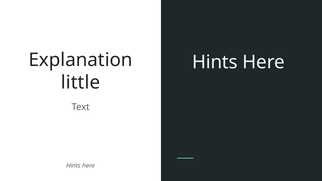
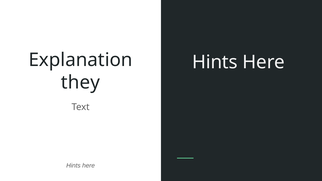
little: little -> they (80, 82)
